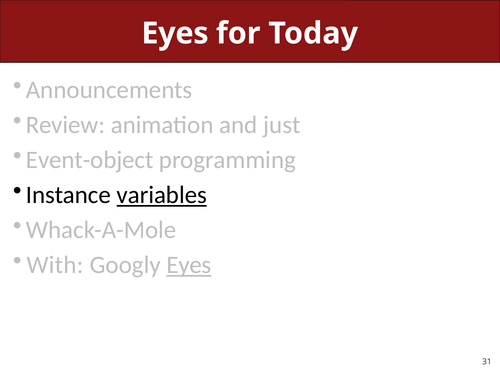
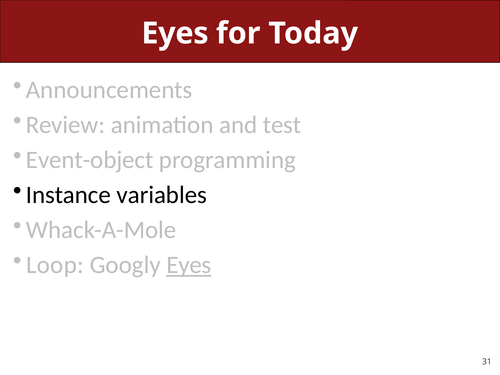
just: just -> test (282, 125)
variables underline: present -> none (162, 195)
With: With -> Loop (55, 265)
